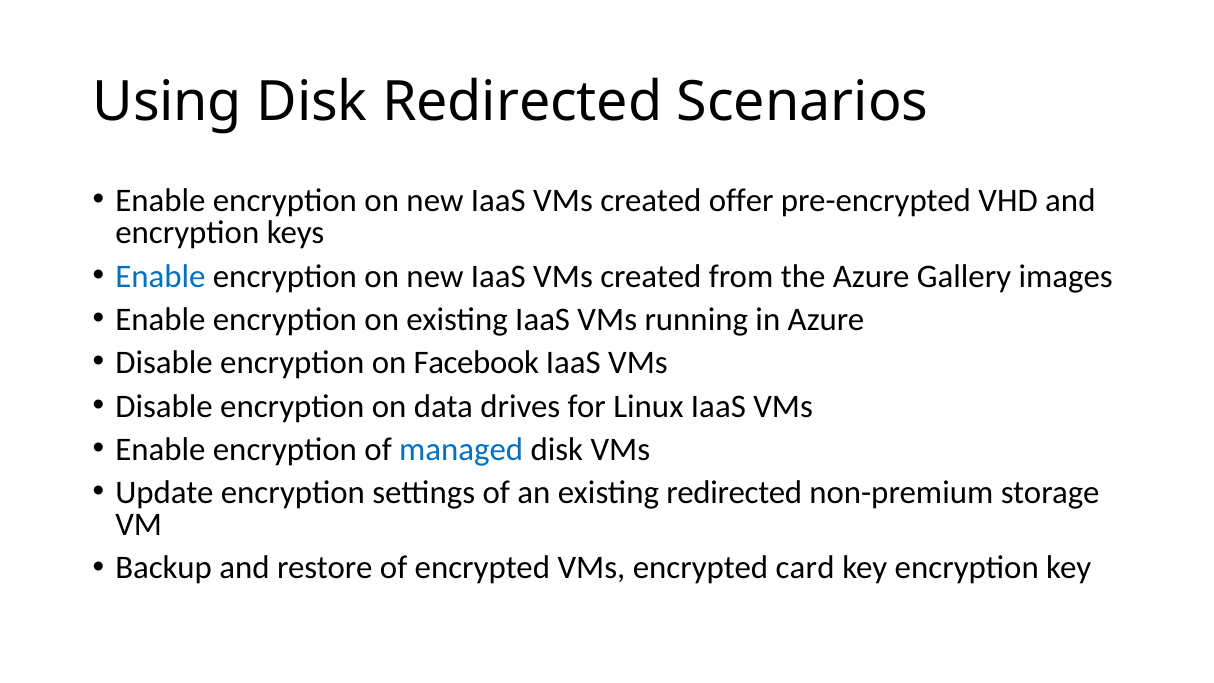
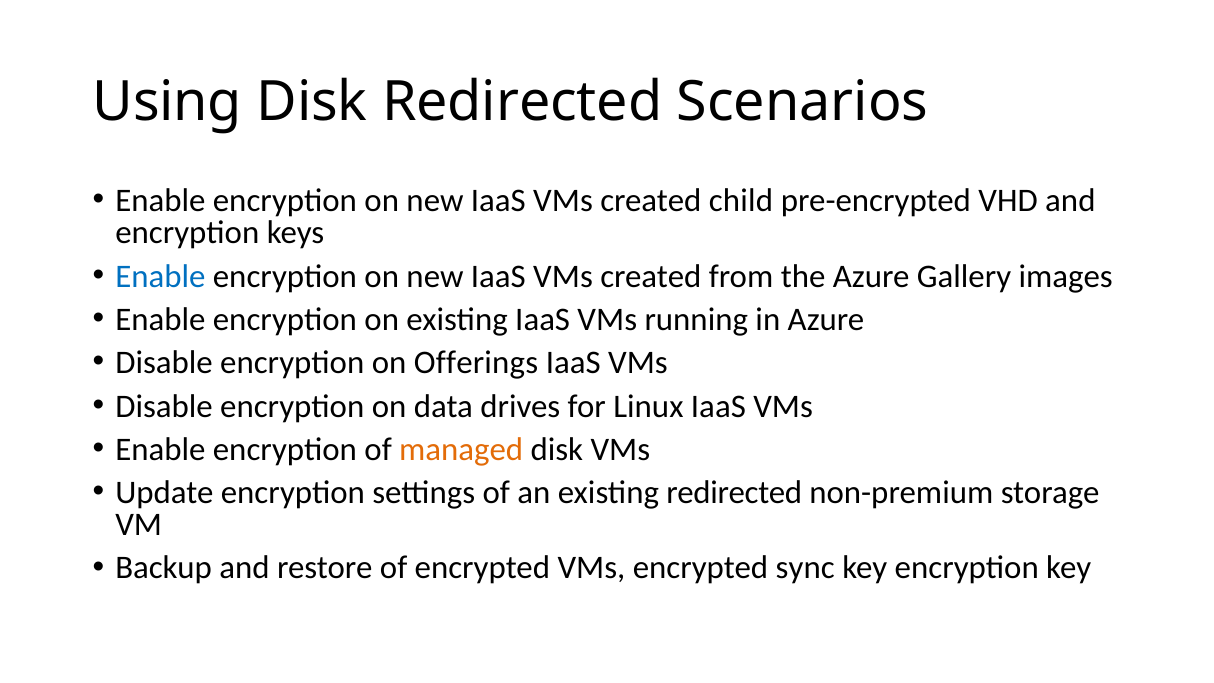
offer: offer -> child (741, 201)
Facebook: Facebook -> Offerings (476, 363)
managed colour: blue -> orange (461, 449)
card: card -> sync (805, 568)
